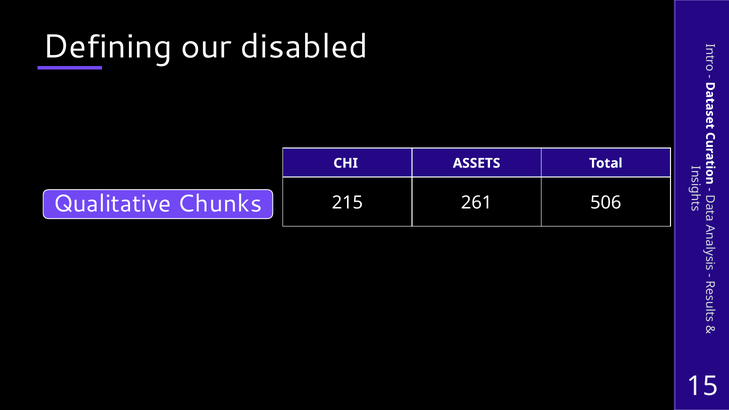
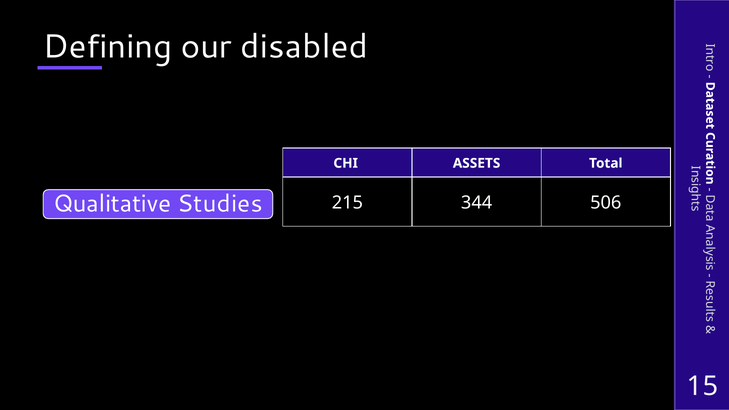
Chunks: Chunks -> Studies (220, 204)
261: 261 -> 344 (477, 203)
